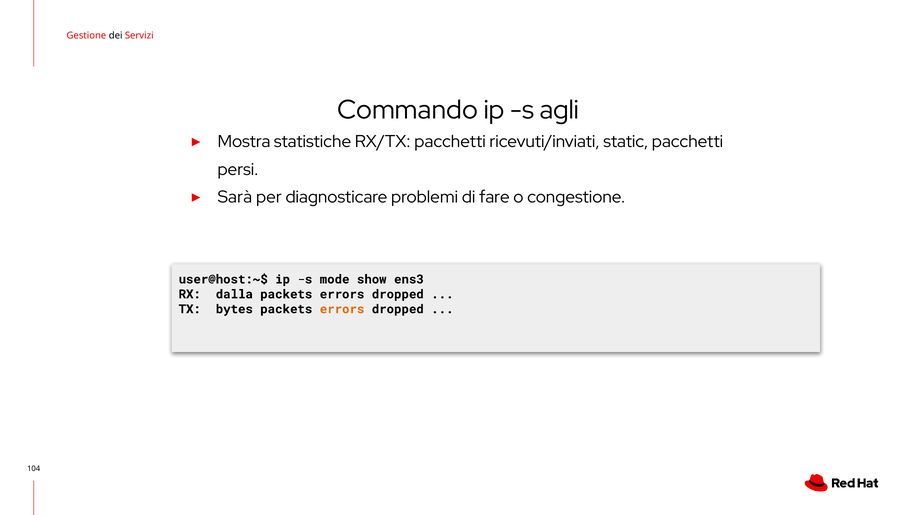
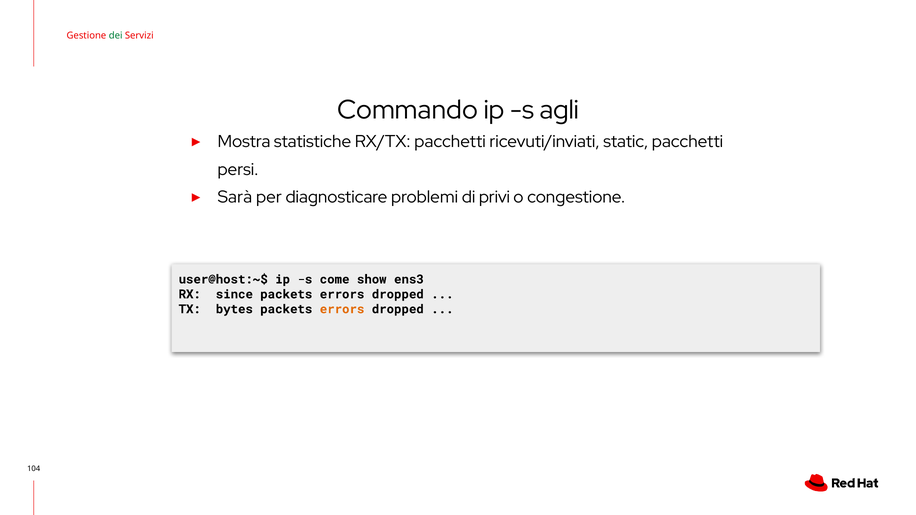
dei colour: black -> green (116, 35)
fare: fare -> privi (494, 197)
mode: mode -> come (335, 279)
dalla: dalla -> since (234, 294)
